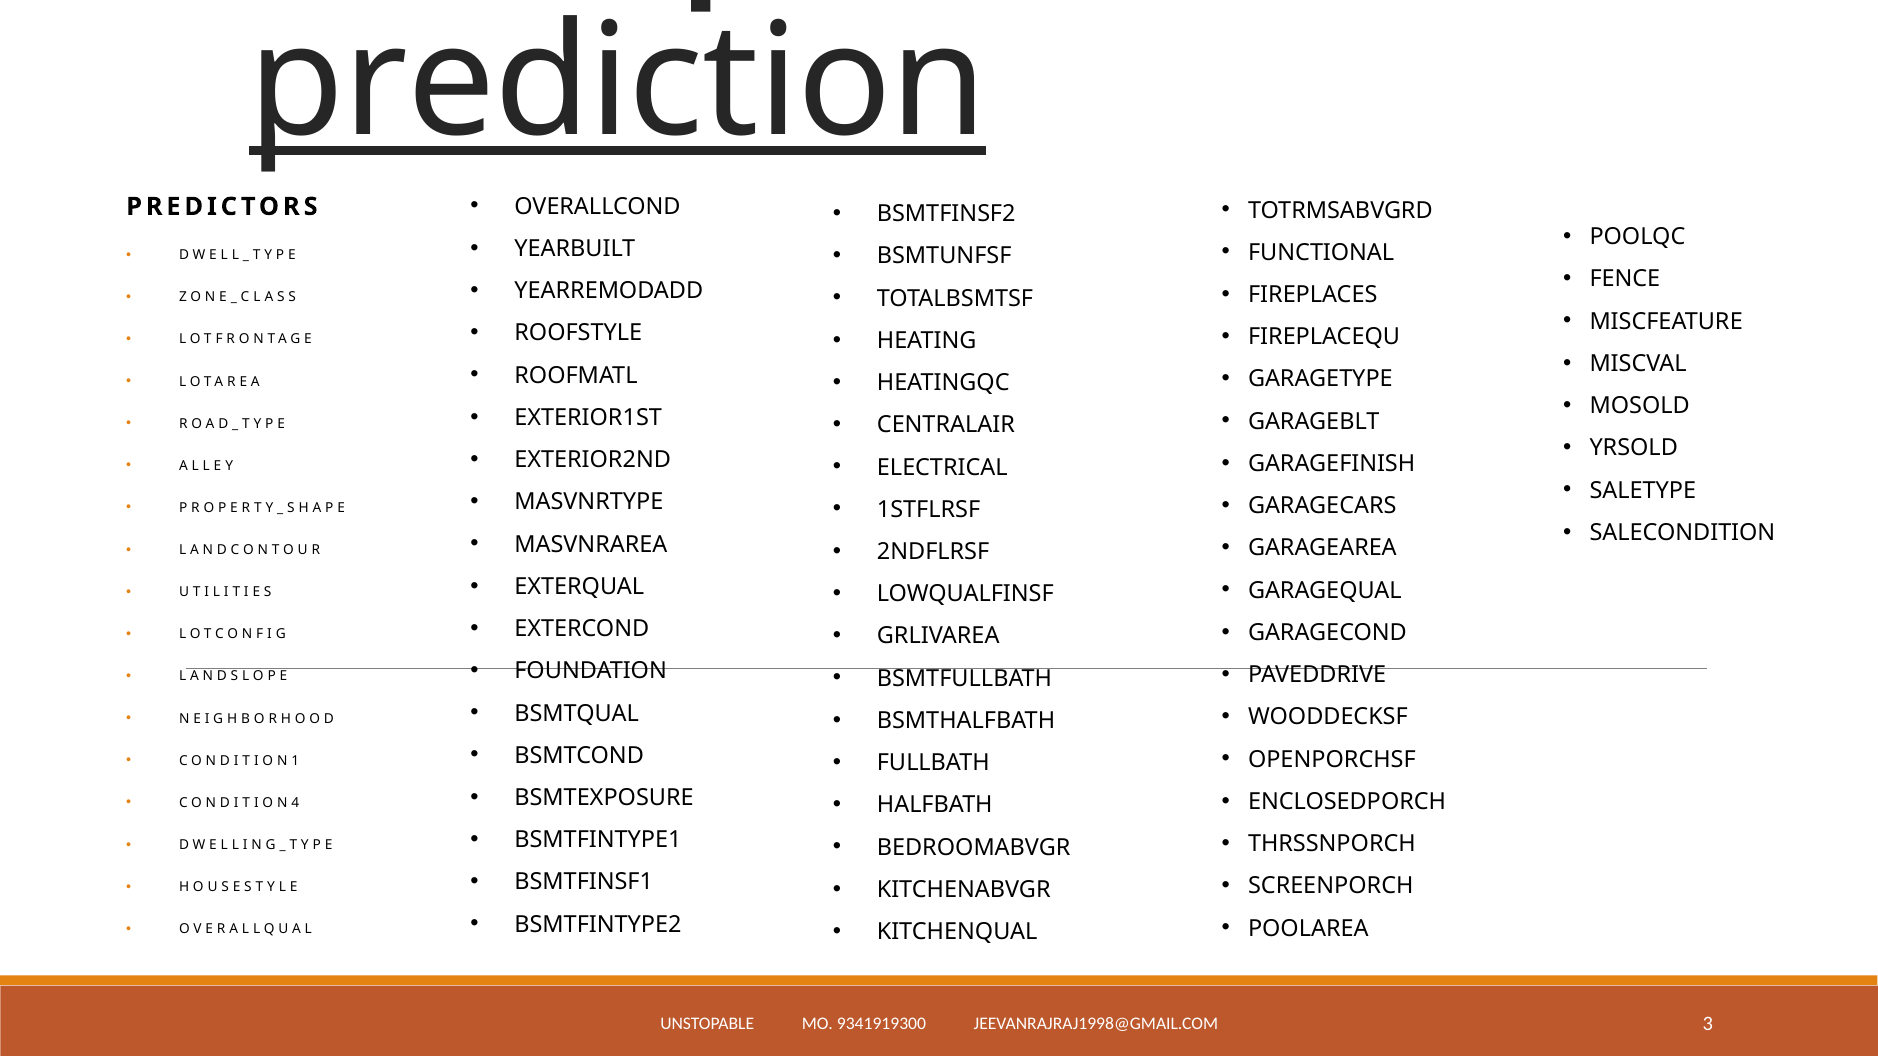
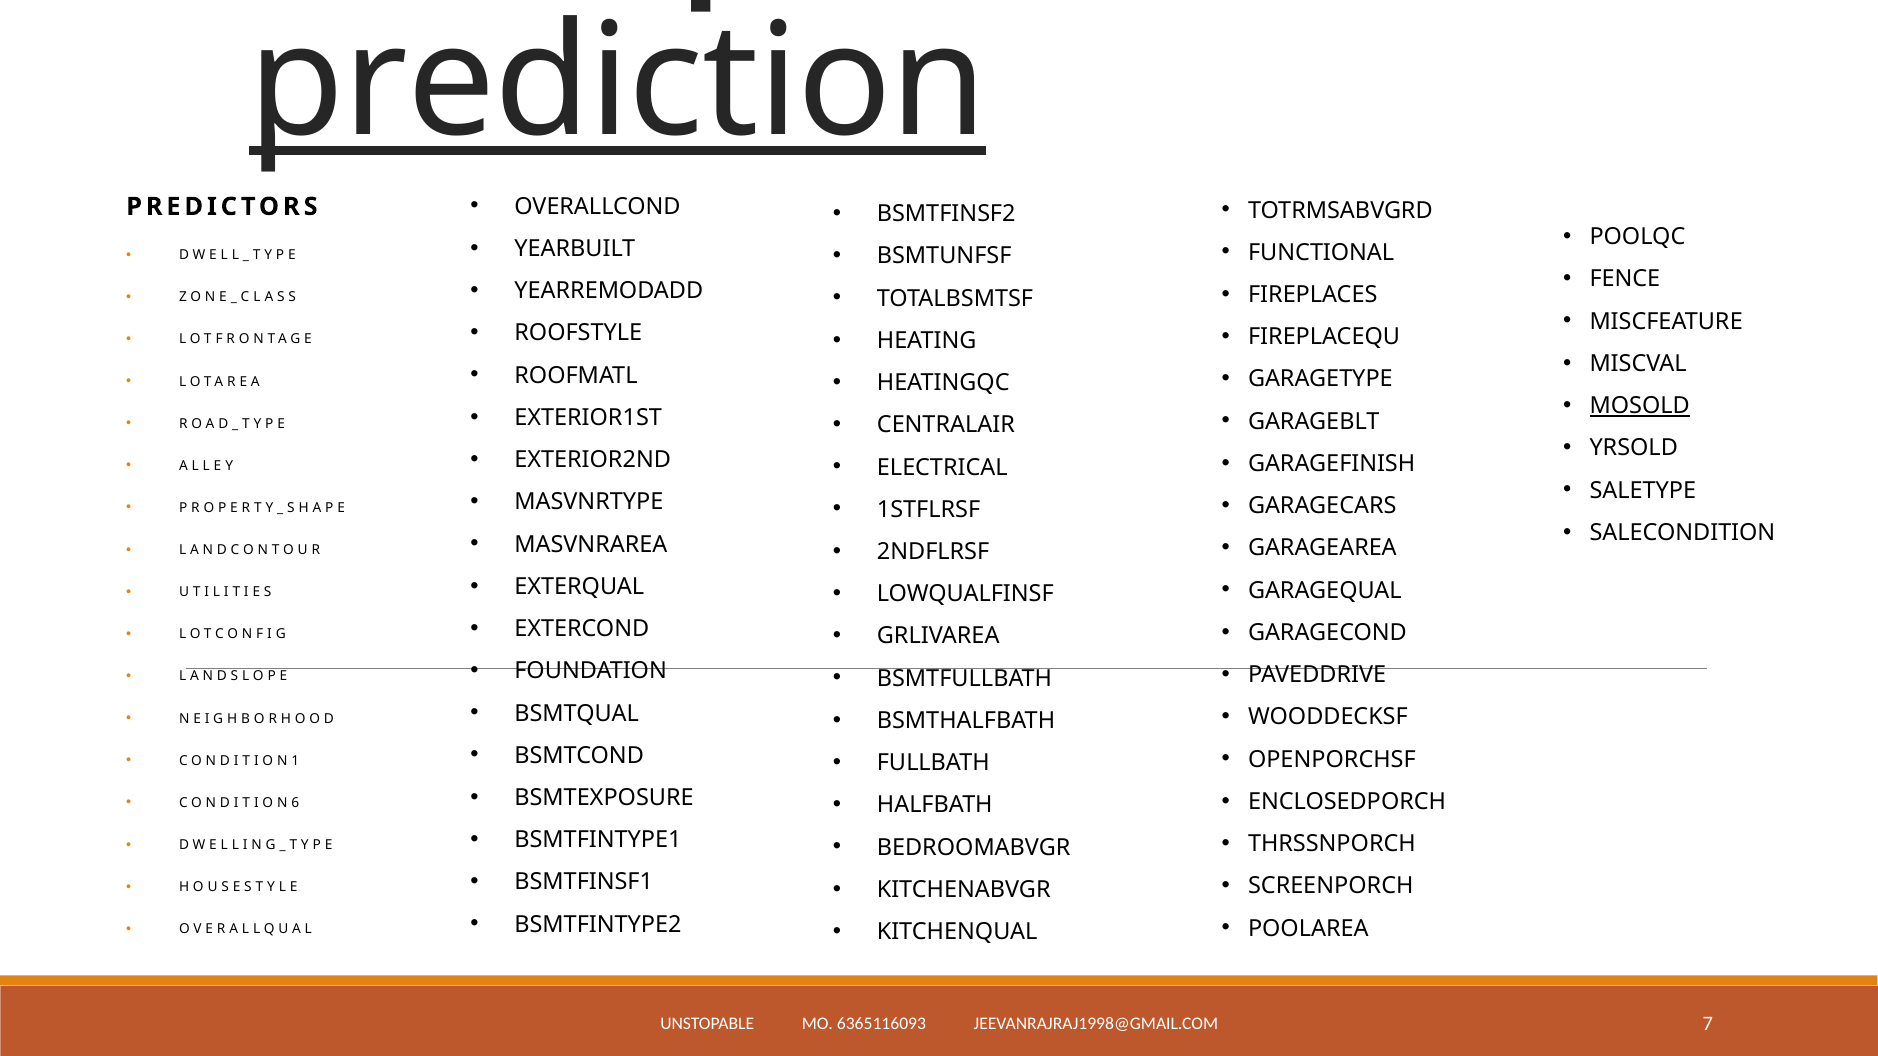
MOSOLD underline: none -> present (1640, 406)
4: 4 -> 6 (295, 803)
9341919300: 9341919300 -> 6365116093 (881, 1024)
3: 3 -> 7 (1708, 1024)
